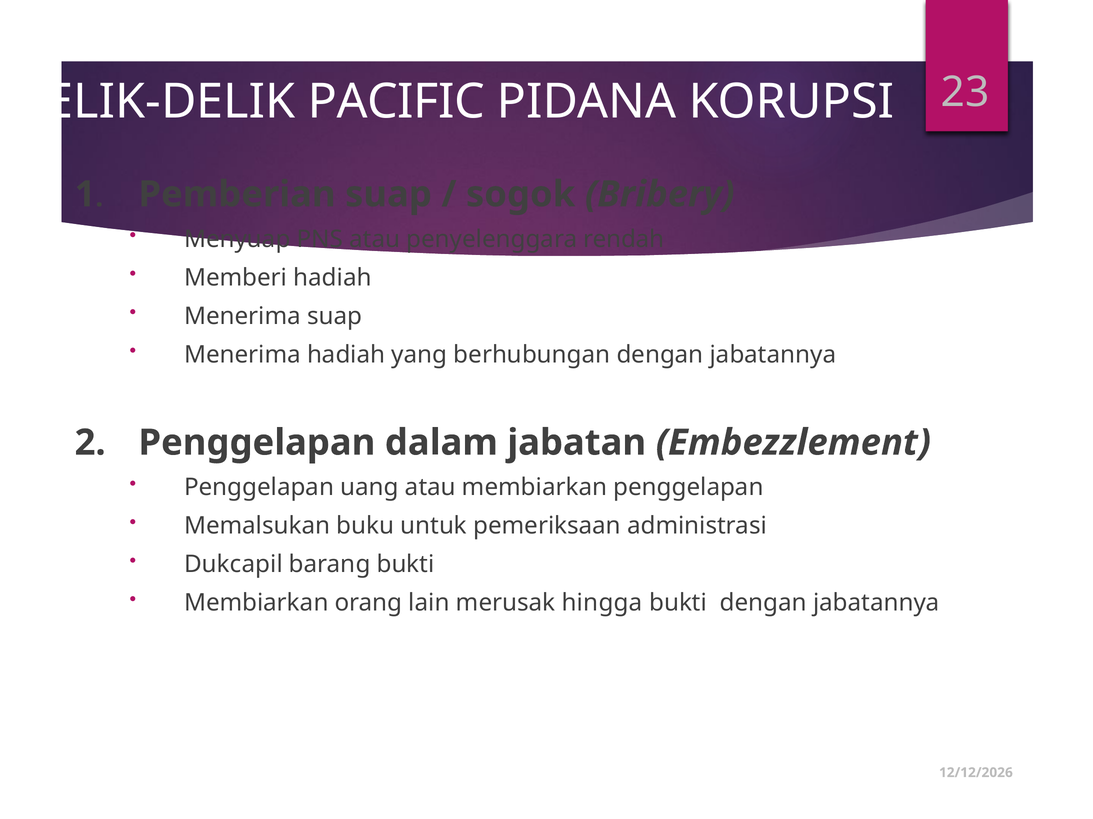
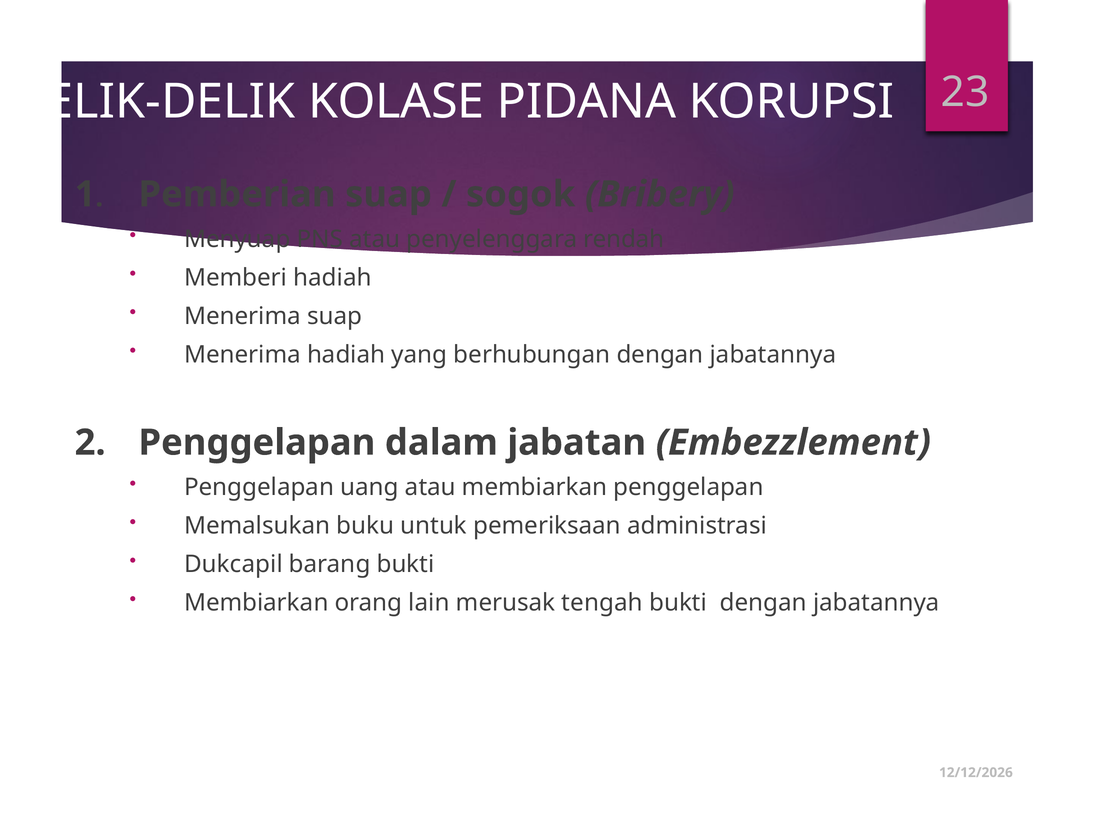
PACIFIC: PACIFIC -> KOLASE (396, 102)
hingga: hingga -> tengah (602, 603)
